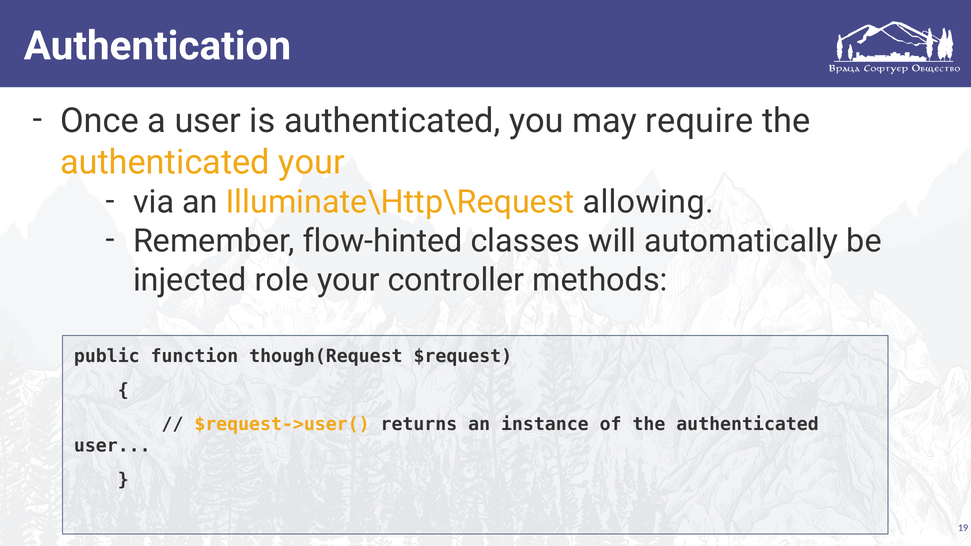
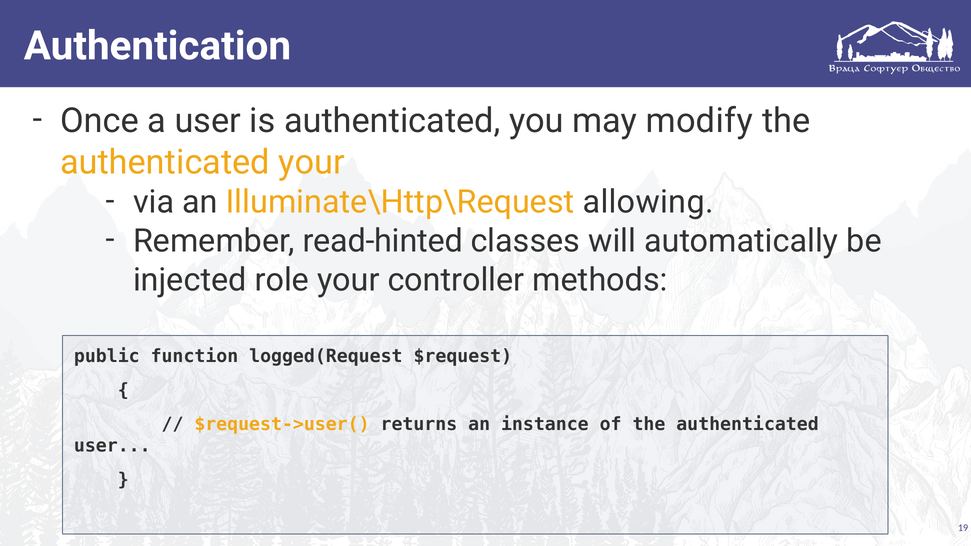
require: require -> modify (699, 121)
flow-hinted: flow-hinted -> read-hinted (383, 241)
though(Request: though(Request -> logged(Request (326, 356)
